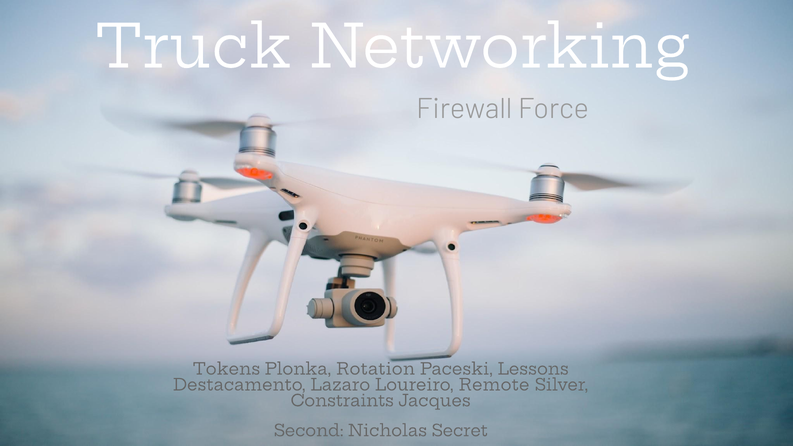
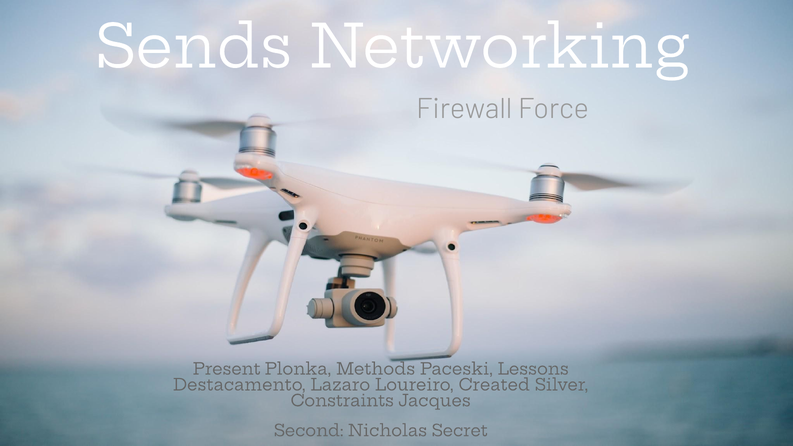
Truck: Truck -> Sends (194, 48)
Tokens: Tokens -> Present (227, 369)
Rotation: Rotation -> Methods (376, 369)
Remote: Remote -> Created (494, 385)
